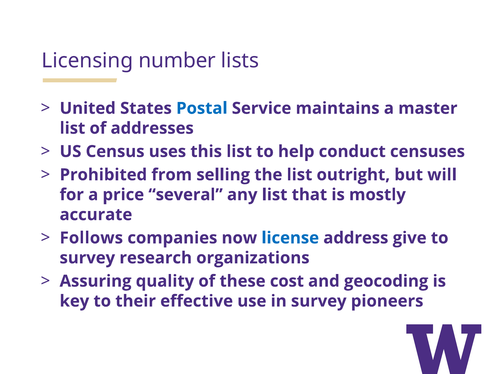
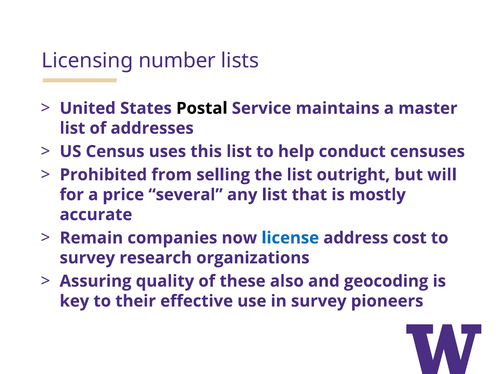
Postal colour: blue -> black (202, 108)
Follows: Follows -> Remain (91, 238)
give: give -> cost (410, 238)
cost: cost -> also (287, 281)
